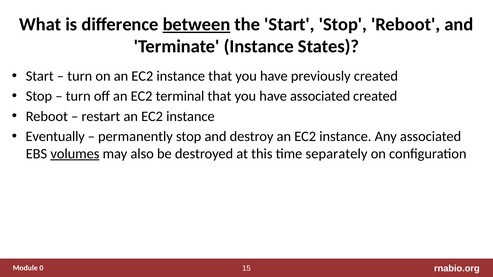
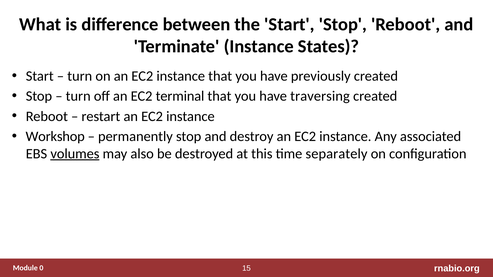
between underline: present -> none (197, 24)
have associated: associated -> traversing (320, 96)
Eventually: Eventually -> Workshop (55, 137)
